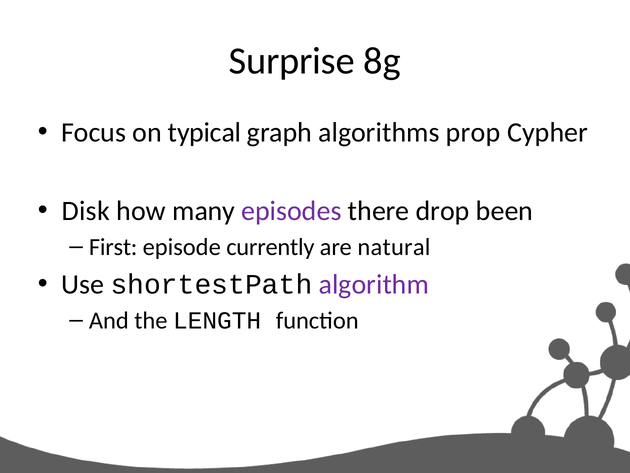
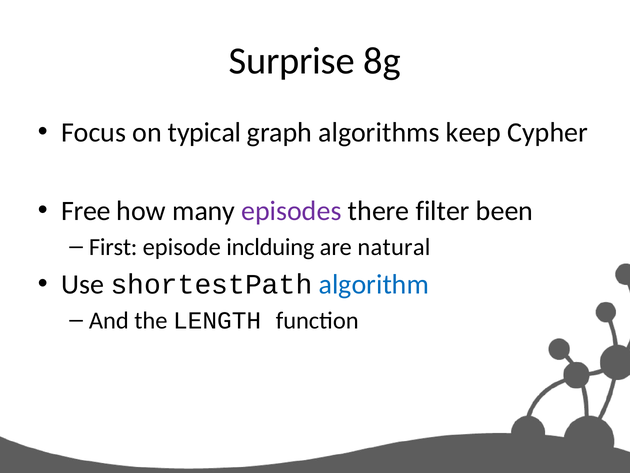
prop: prop -> keep (473, 132)
Disk: Disk -> Free (86, 211)
drop: drop -> filter (443, 211)
currently: currently -> inclduing (270, 247)
algorithm colour: purple -> blue (374, 284)
